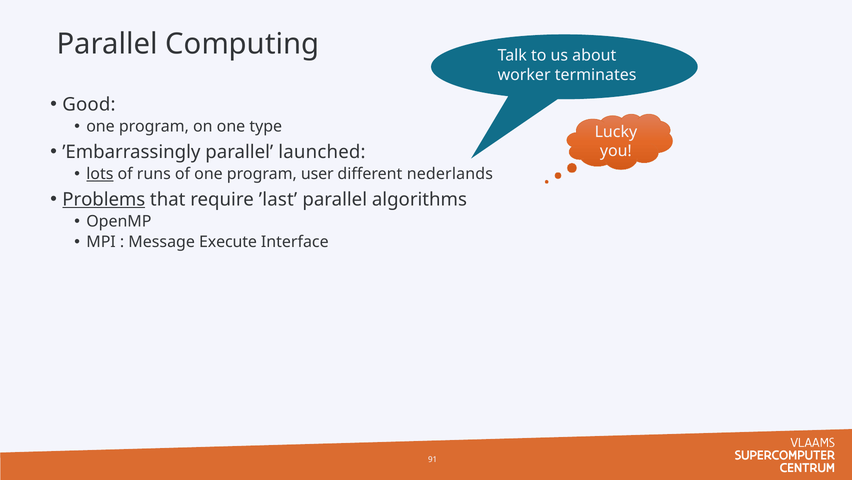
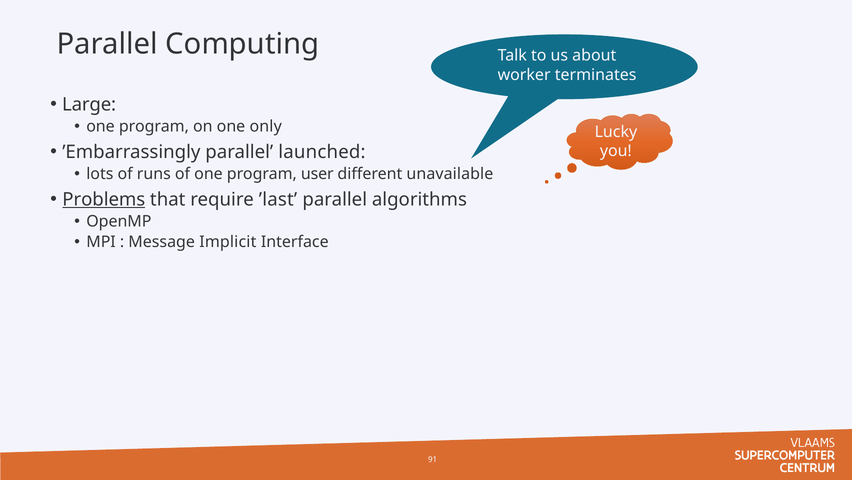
Good: Good -> Large (89, 104)
type: type -> only (266, 126)
lots underline: present -> none (100, 174)
nederlands: nederlands -> unavailable (450, 174)
Execute: Execute -> Implicit (228, 242)
